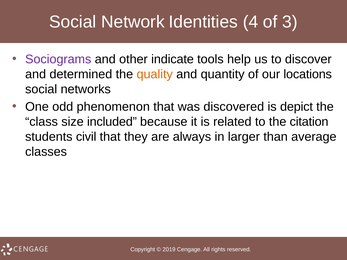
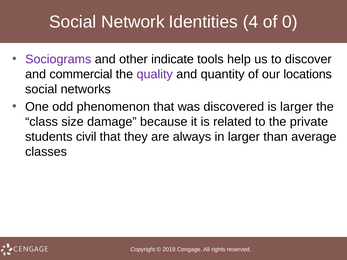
3: 3 -> 0 (290, 22)
determined: determined -> commercial (81, 74)
quality colour: orange -> purple (155, 74)
is depict: depict -> larger (296, 107)
included: included -> damage (112, 122)
citation: citation -> private (309, 122)
